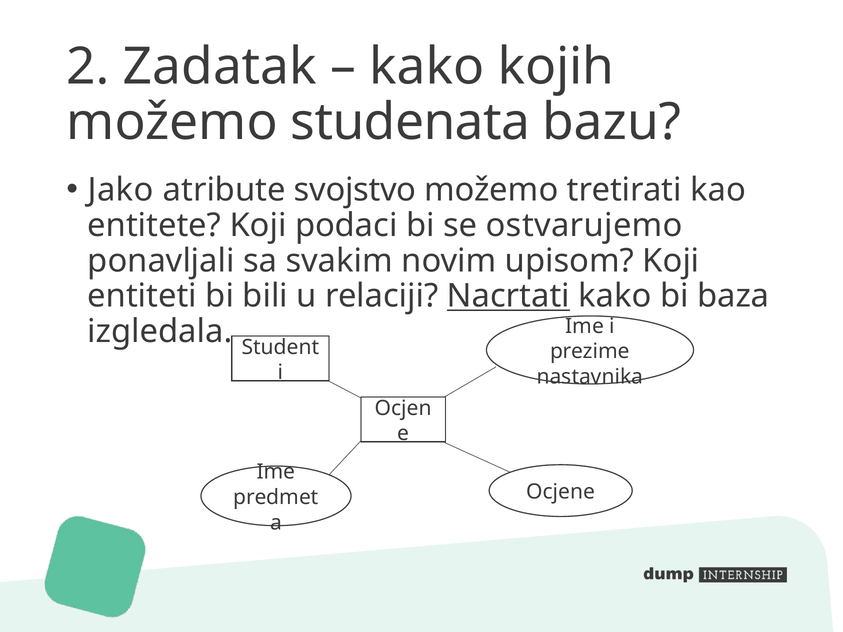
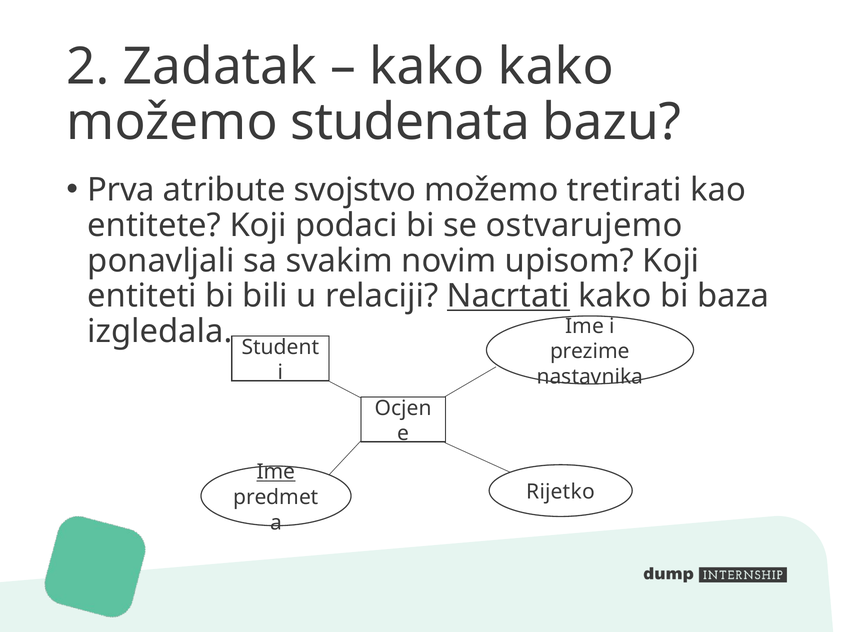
kako kojih: kojih -> kako (556, 67)
Jako: Jako -> Prva (121, 190)
Ime underline: none -> present (276, 472)
Ocjene: Ocjene -> Rijetko (561, 492)
